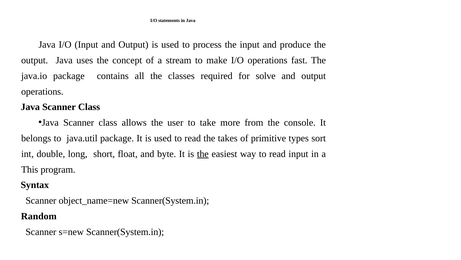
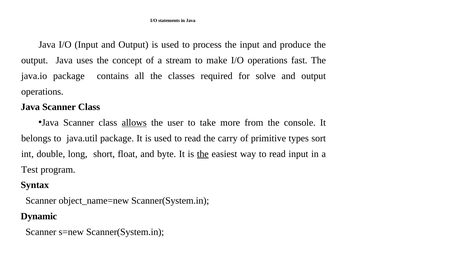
allows underline: none -> present (134, 122)
takes: takes -> carry (228, 138)
This: This -> Test (30, 169)
Random: Random -> Dynamic (39, 216)
